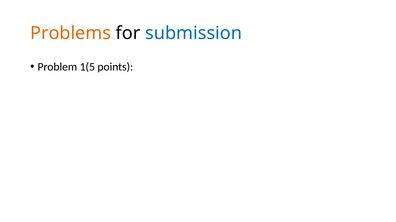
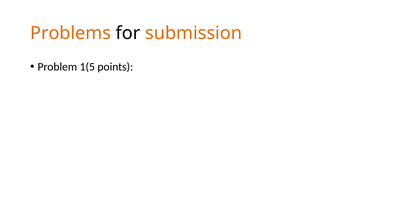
submission colour: blue -> orange (194, 33)
